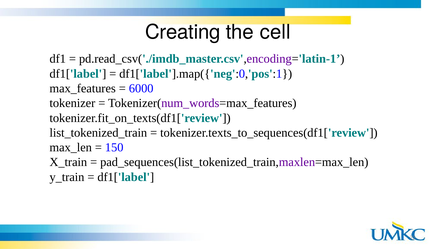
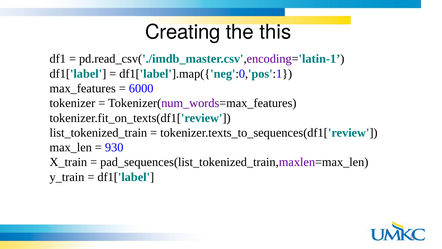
cell: cell -> this (275, 32)
150: 150 -> 930 (114, 147)
